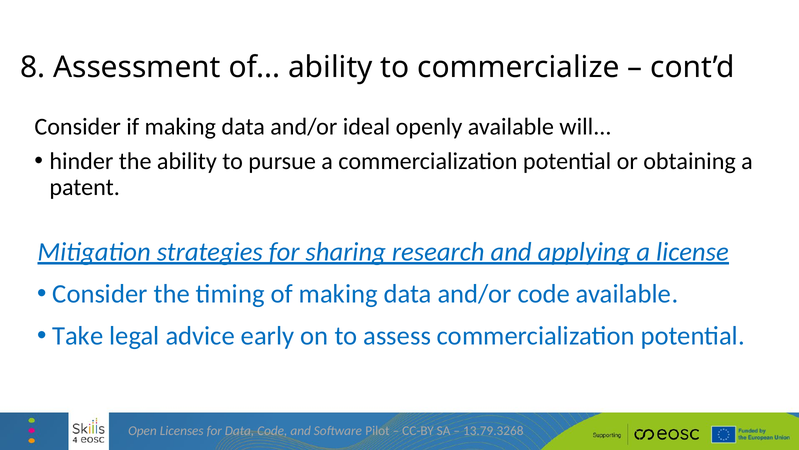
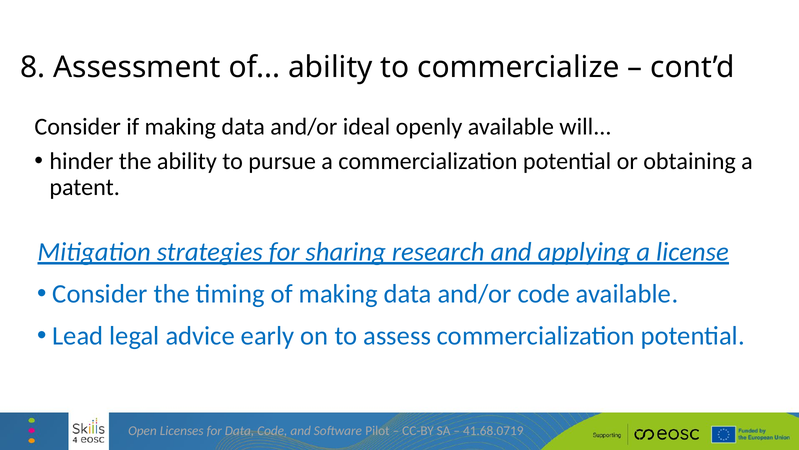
Take: Take -> Lead (78, 336)
13.79.3268: 13.79.3268 -> 41.68.0719 (493, 430)
